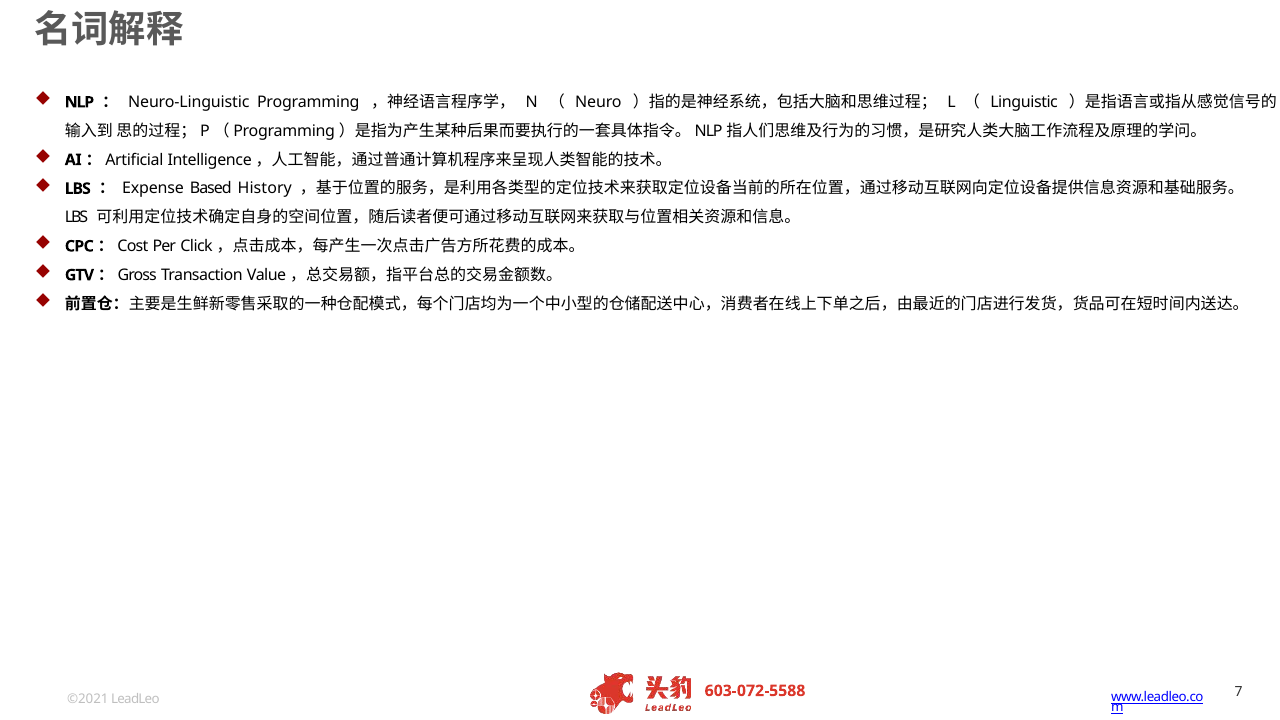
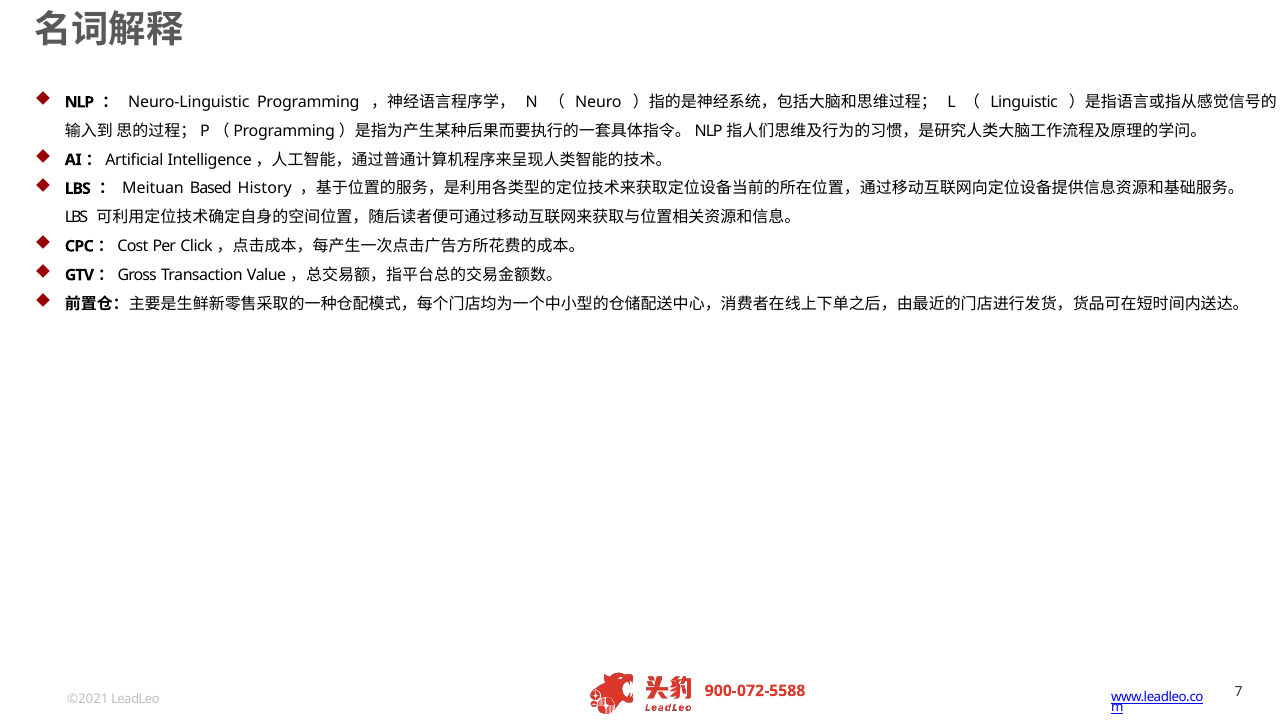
Expense: Expense -> Meituan (153, 189)
603-072-5588: 603-072-5588 -> 900-072-5588 (755, 691)
